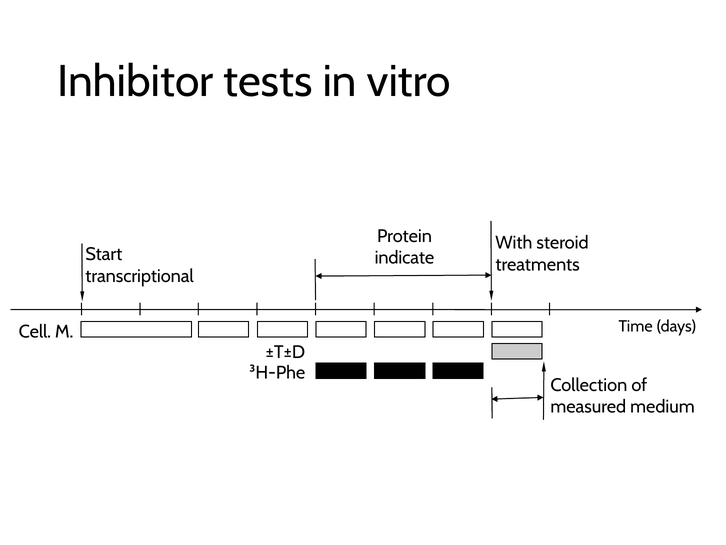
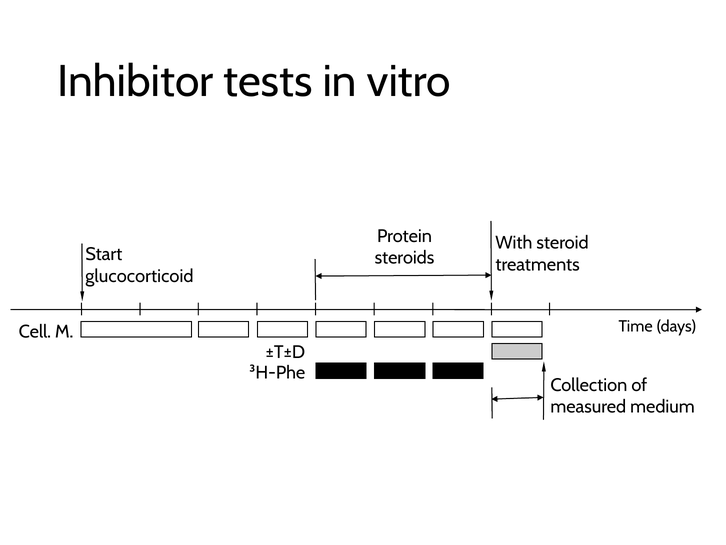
indicate: indicate -> steroids (404, 258)
transcriptional: transcriptional -> glucocorticoid (139, 276)
